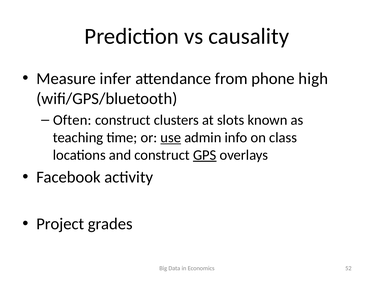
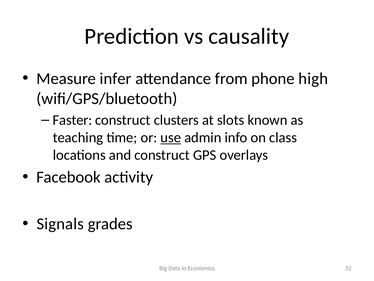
Often: Often -> Faster (72, 120)
GPS underline: present -> none (205, 155)
Project: Project -> Signals (60, 223)
